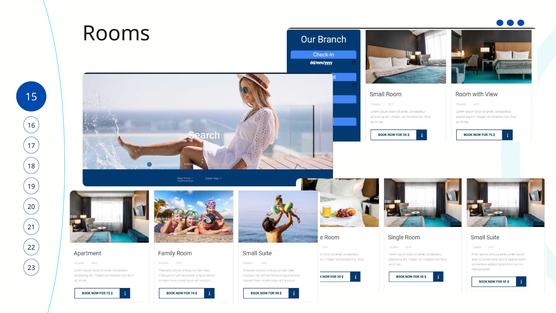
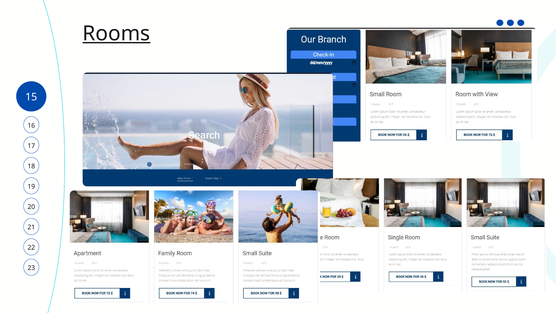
Rooms underline: none -> present (116, 34)
